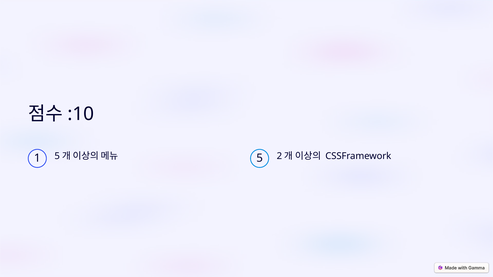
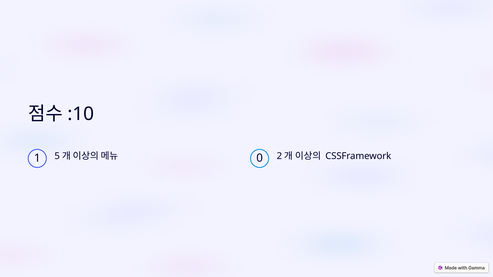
5: 5 -> 0 (260, 158)
